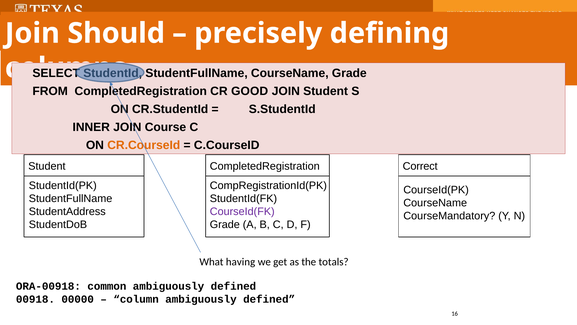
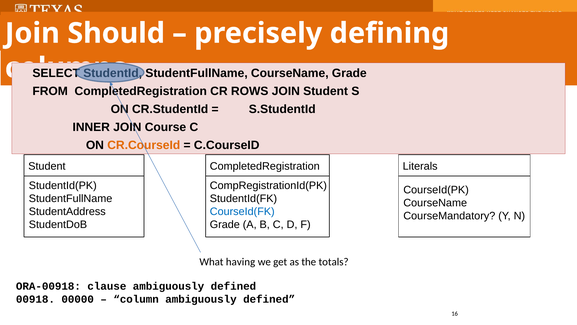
GOOD: GOOD -> ROWS (250, 91)
Correct: Correct -> Literals (420, 166)
CourseId(FK colour: purple -> blue (242, 211)
common: common -> clause (107, 286)
